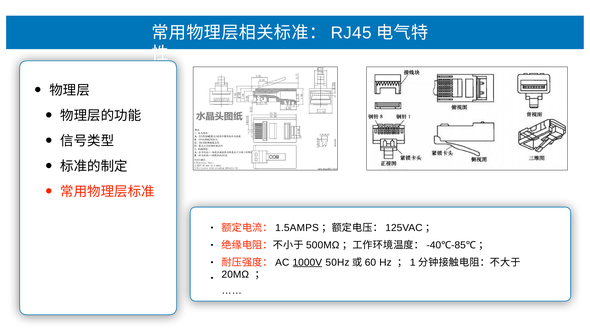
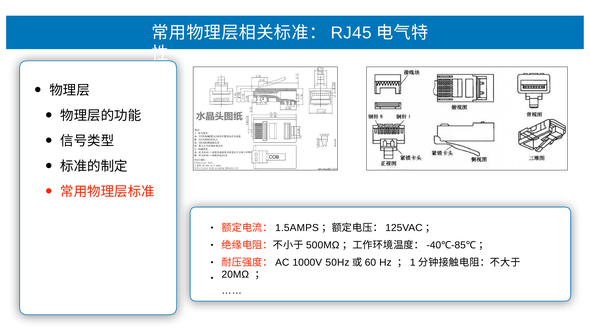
1000V underline: present -> none (307, 262)
